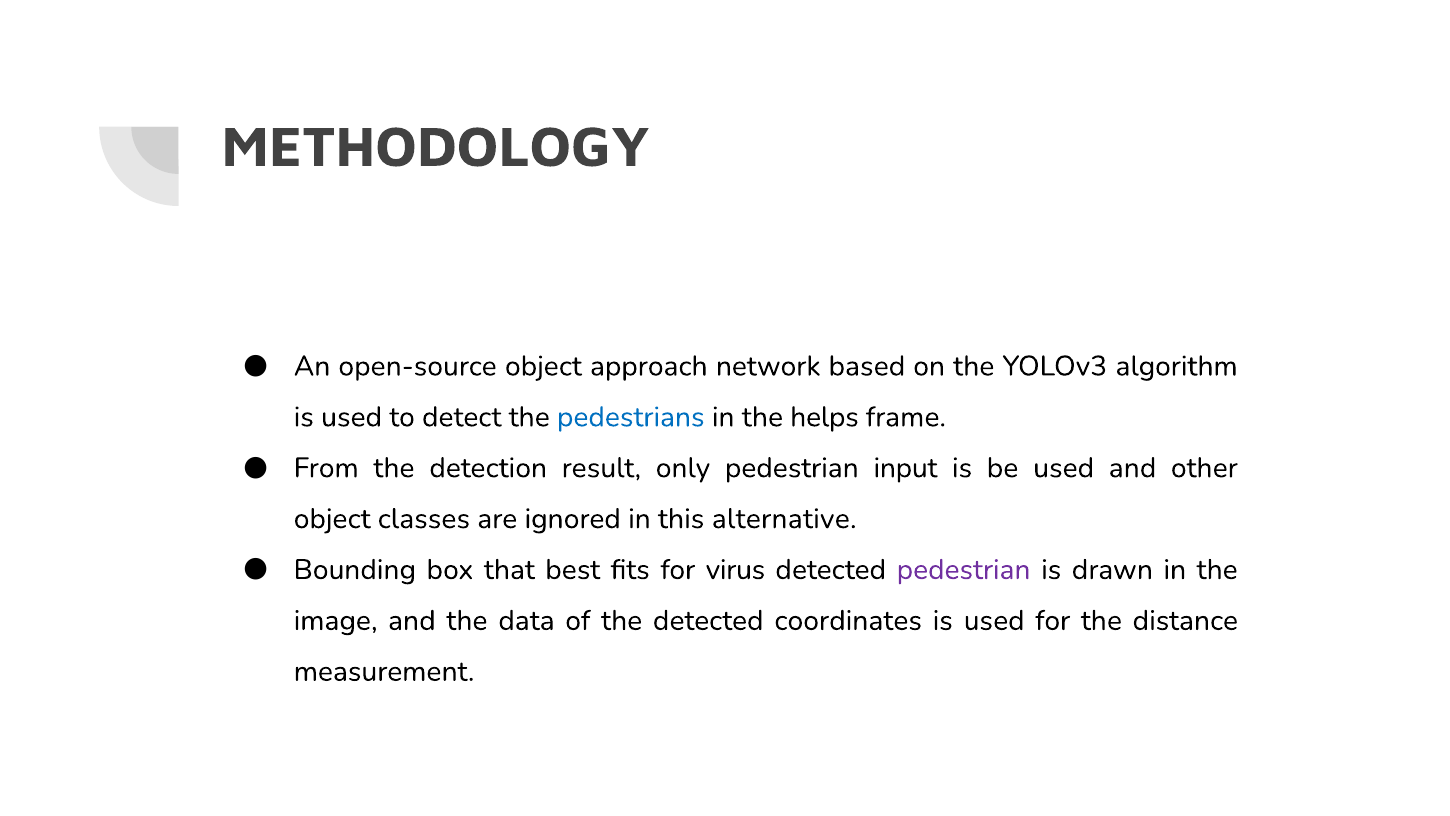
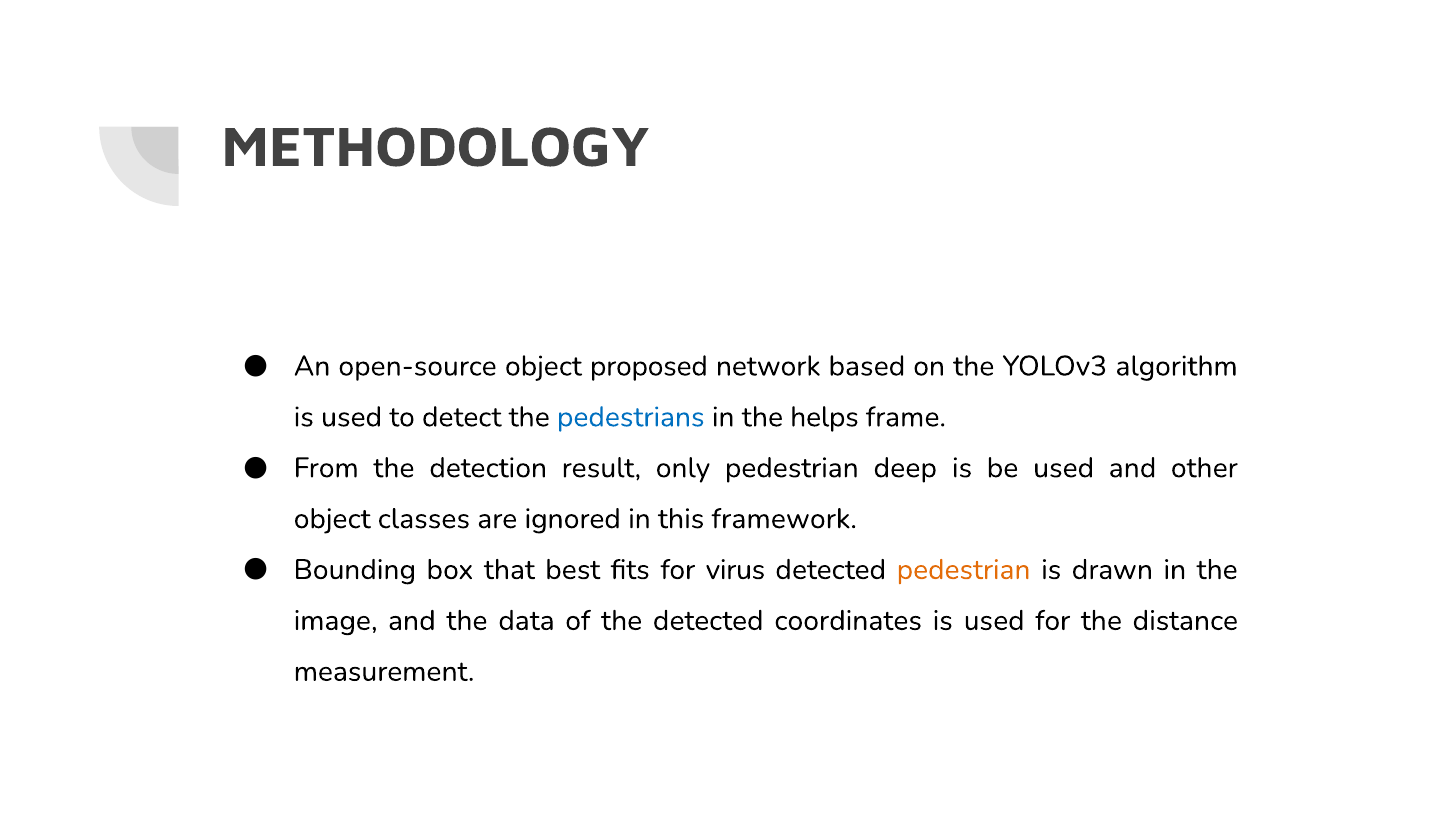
approach: approach -> proposed (649, 366)
input: input -> deep (905, 468)
alternative: alternative -> framework (784, 519)
pedestrian colour: purple -> orange (964, 569)
